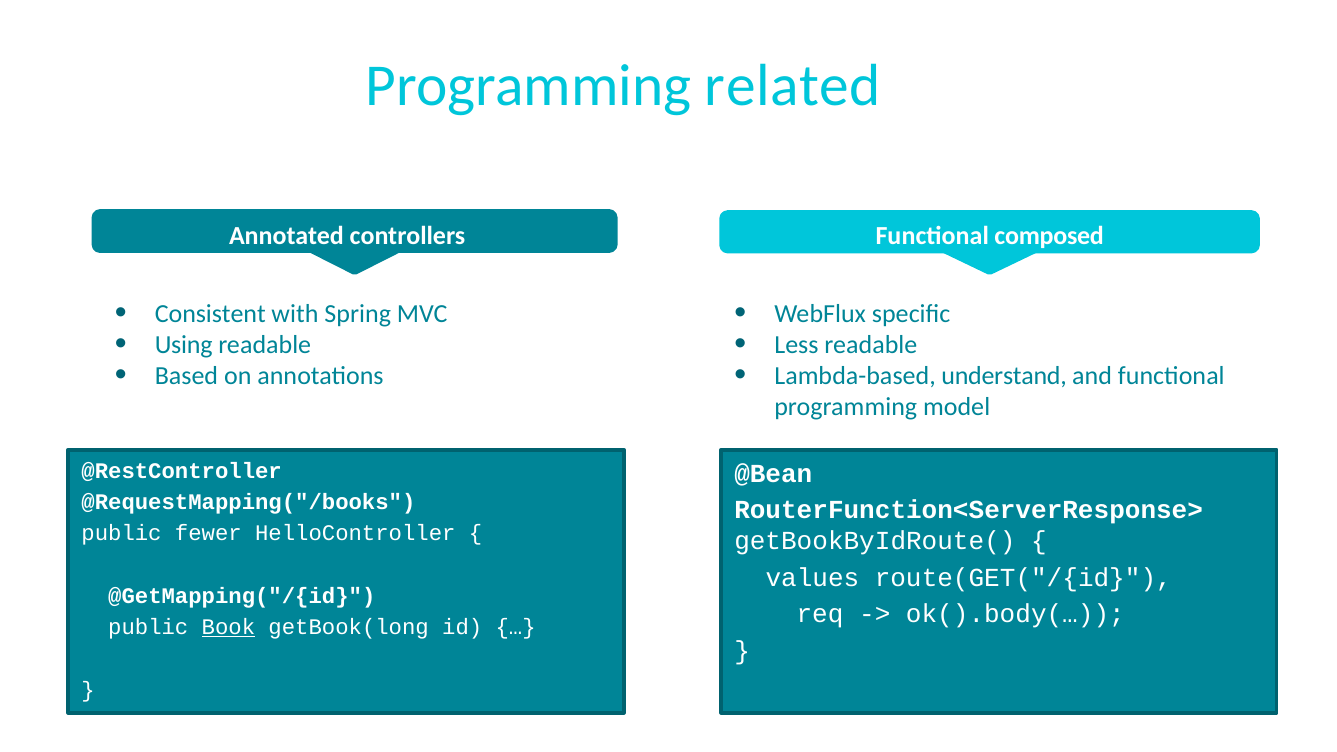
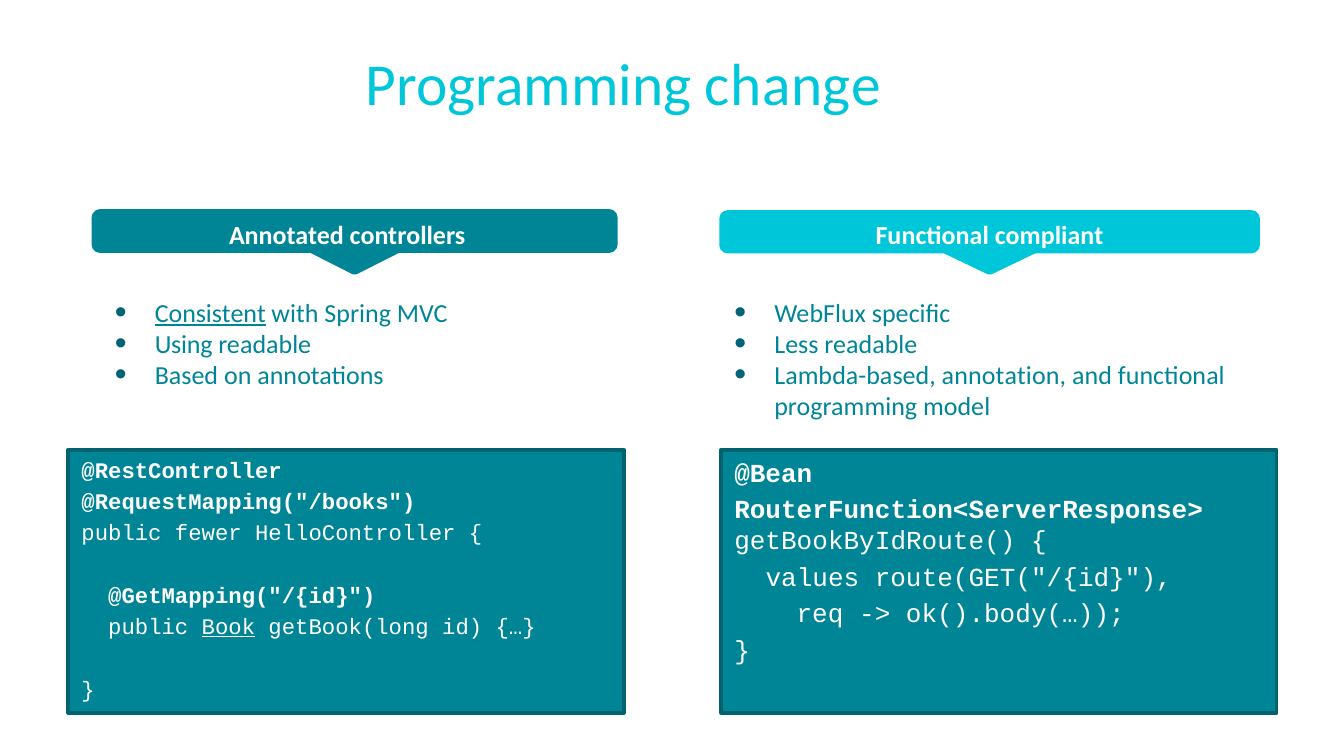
related: related -> change (793, 86)
composed: composed -> compliant (1049, 236)
Consistent underline: none -> present (210, 314)
understand: understand -> annotation (1004, 376)
